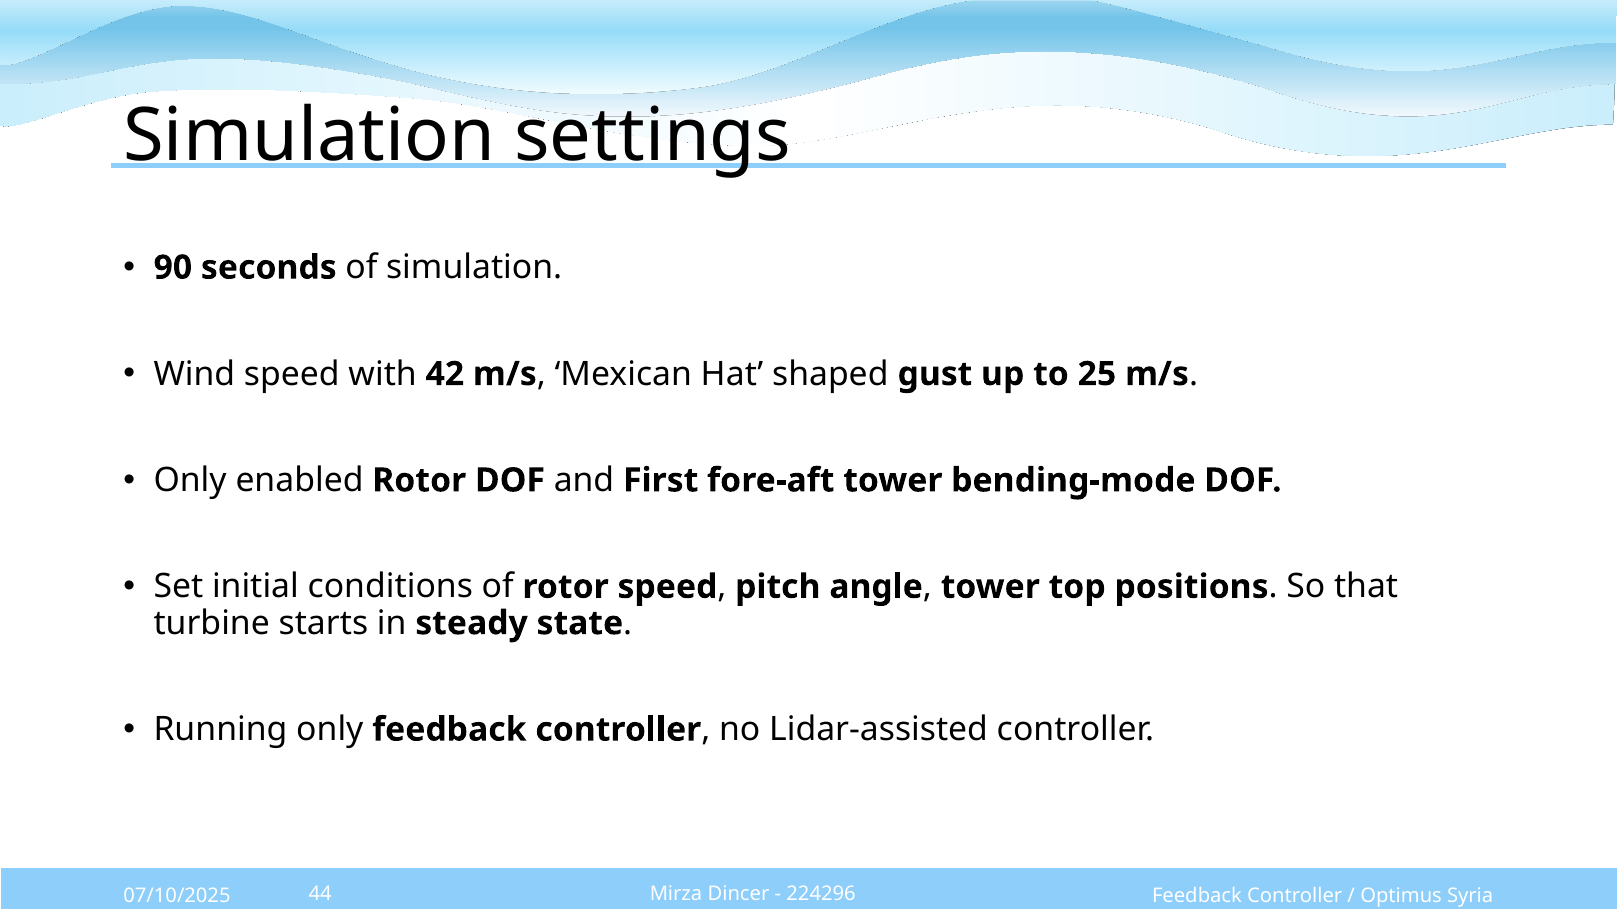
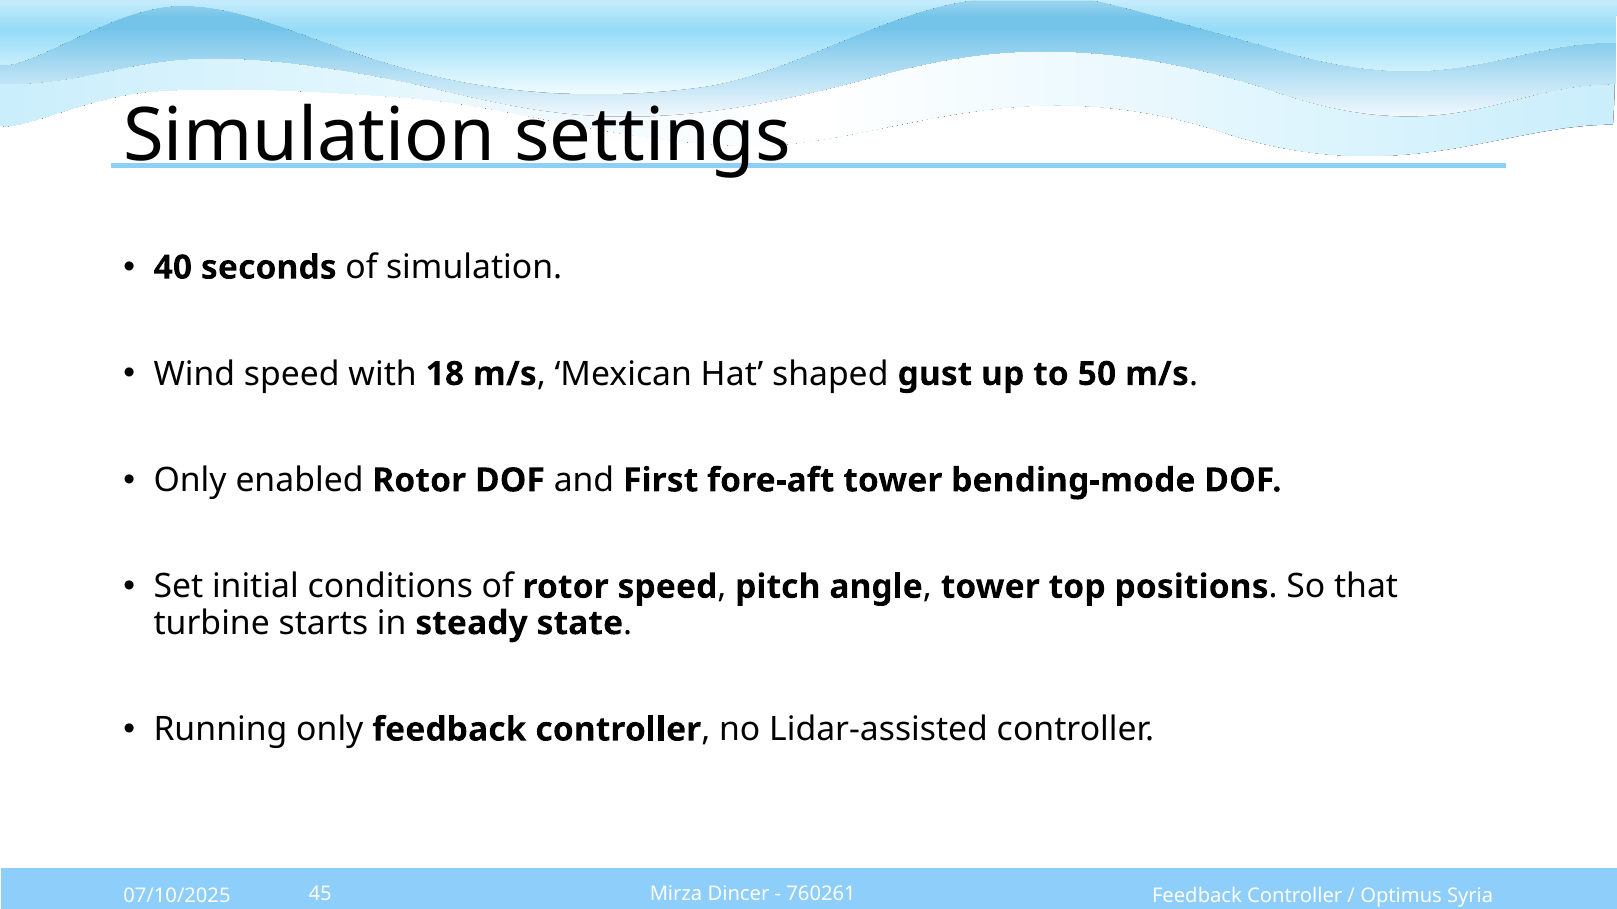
90: 90 -> 40 (173, 268)
42: 42 -> 18 (445, 374)
25: 25 -> 50 (1097, 374)
224296: 224296 -> 760261 (821, 895)
44: 44 -> 45 (320, 895)
